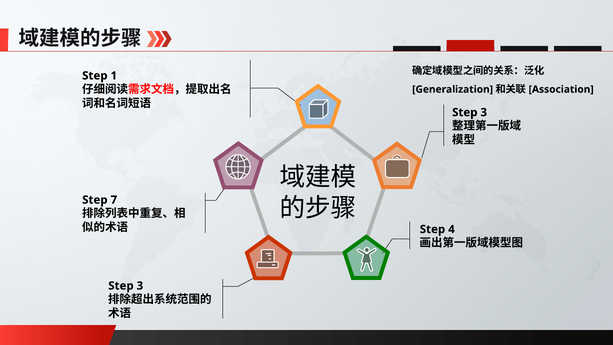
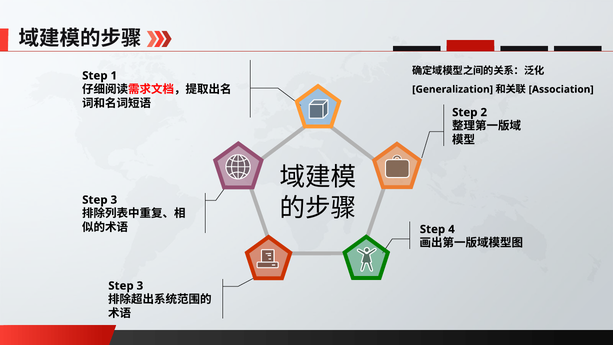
3: 3 -> 2 (484, 112)
7: 7 -> 3 (114, 200)
